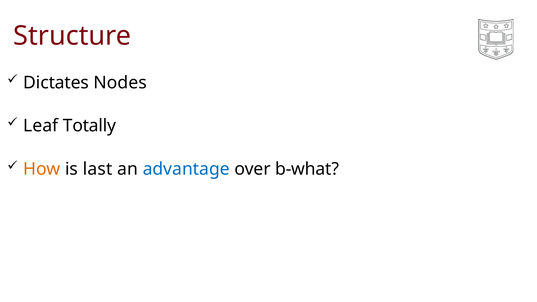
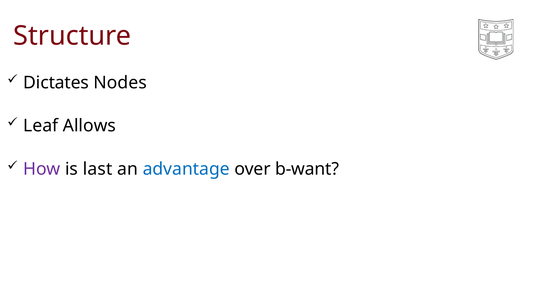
Totally: Totally -> Allows (89, 126)
How colour: orange -> purple (42, 169)
b-what: b-what -> b-want (307, 169)
